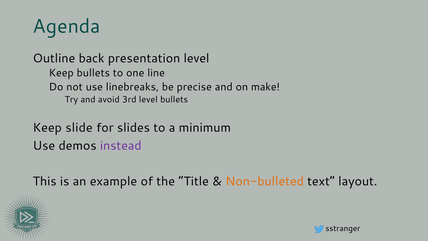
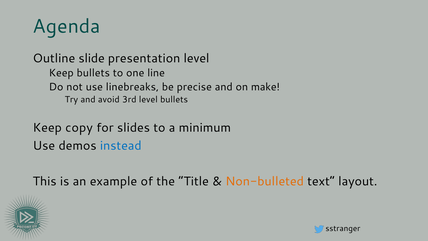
back: back -> slide (92, 58)
slide: slide -> copy (79, 127)
instead colour: purple -> blue (121, 145)
